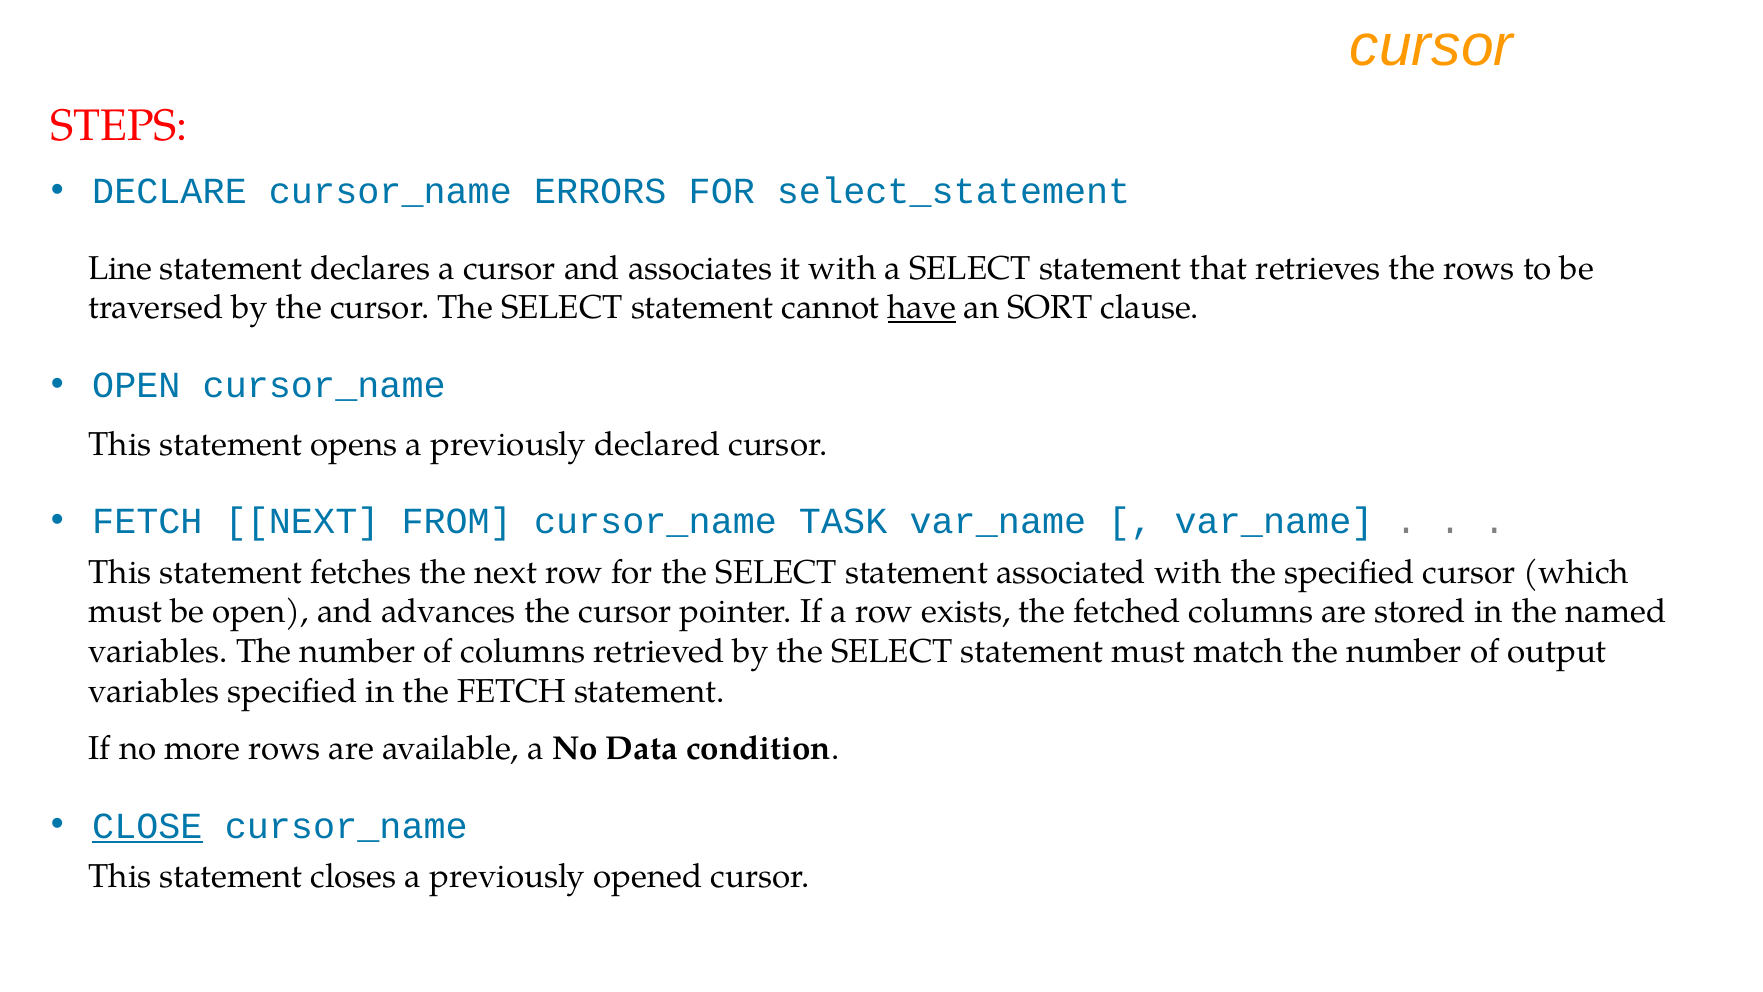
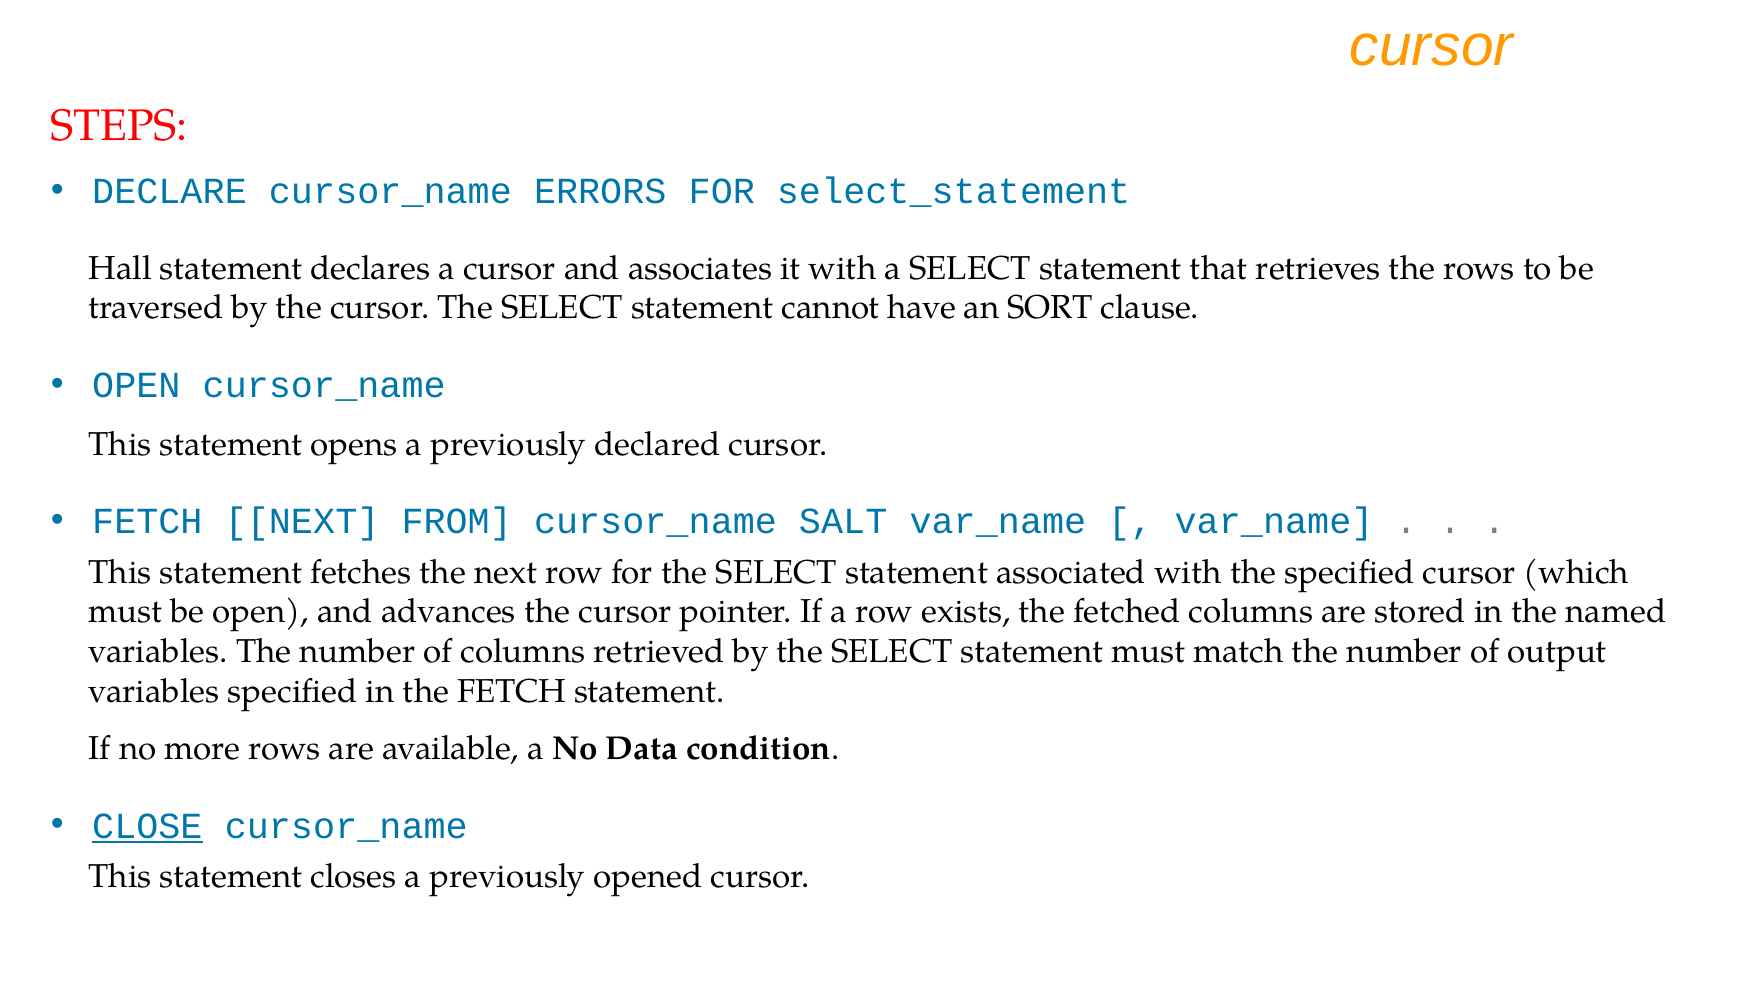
Line: Line -> Hall (120, 268)
have underline: present -> none (922, 308)
TASK: TASK -> SALT (843, 522)
